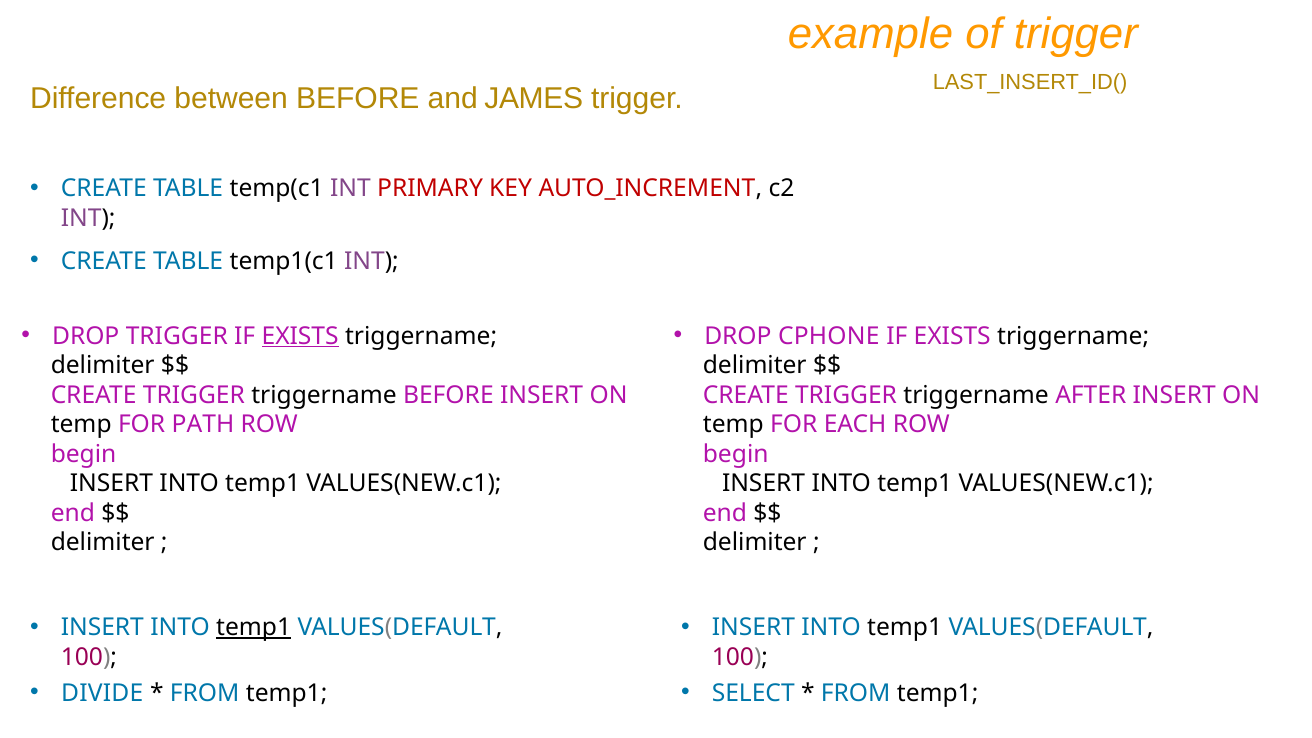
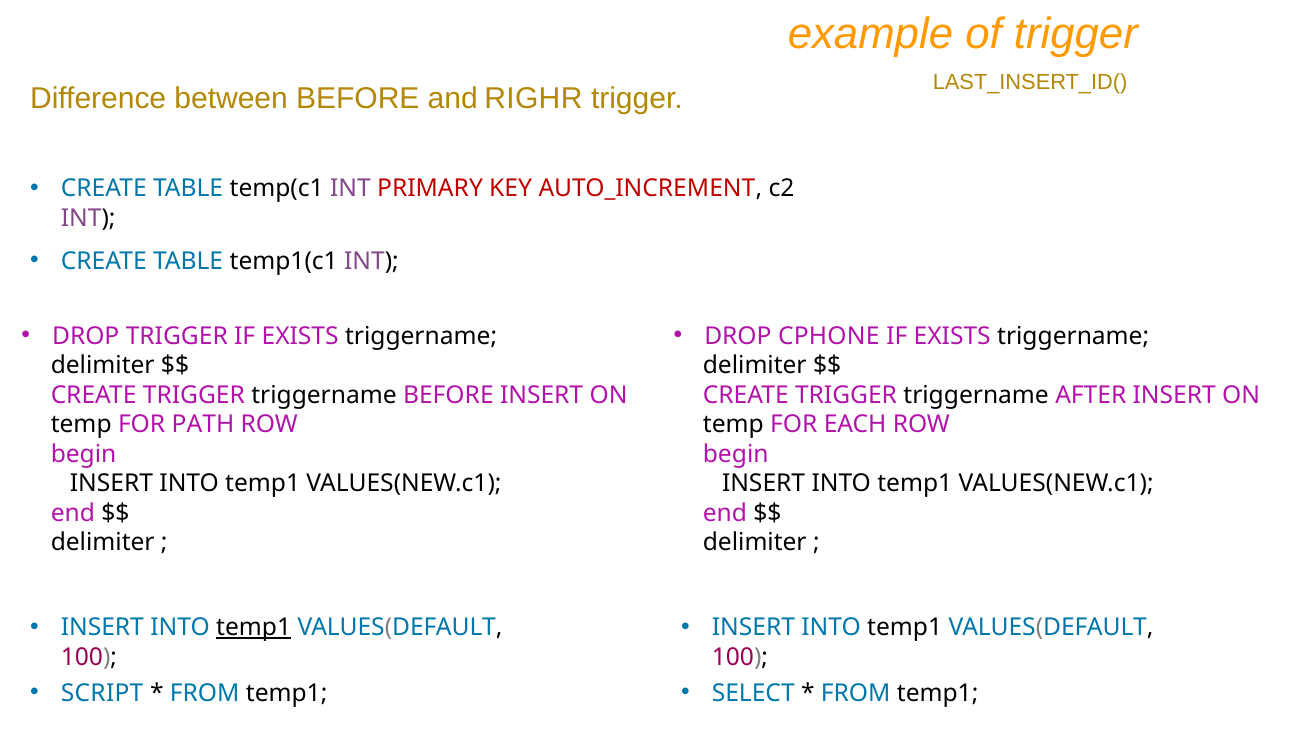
JAMES: JAMES -> RIGHR (533, 99)
EXISTS underline: present -> none (300, 336)
DIVIDE: DIVIDE -> SCRIPT (102, 693)
